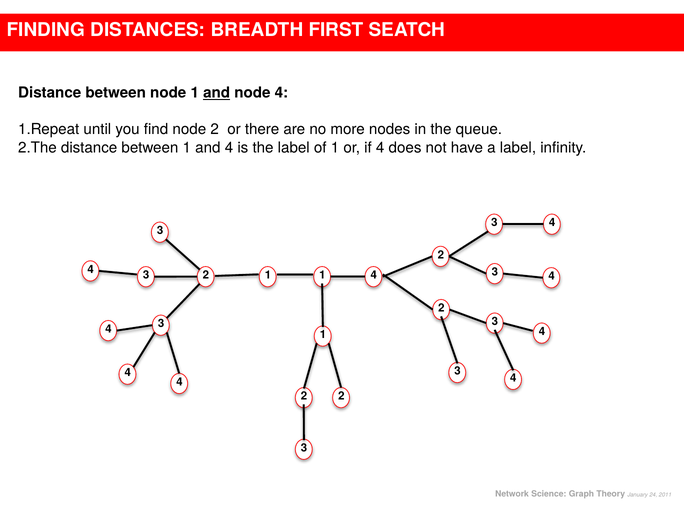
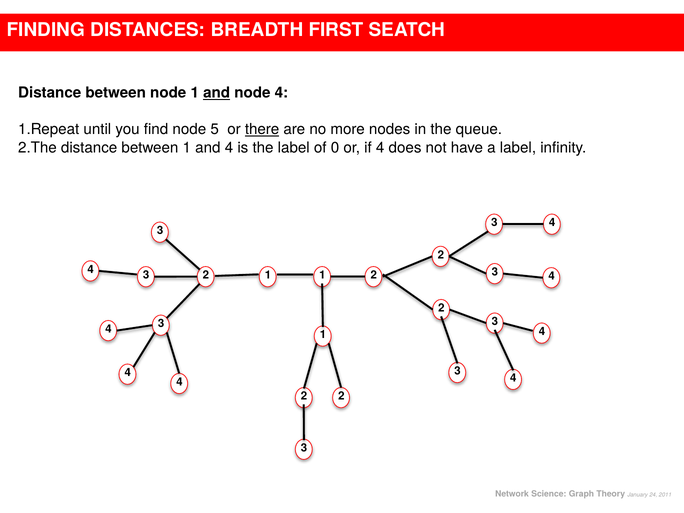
node 2: 2 -> 5 (215, 129)
there underline: none -> present (262, 129)
of 1: 1 -> 0 (335, 148)
4: 4 -> 2 (374, 275)
